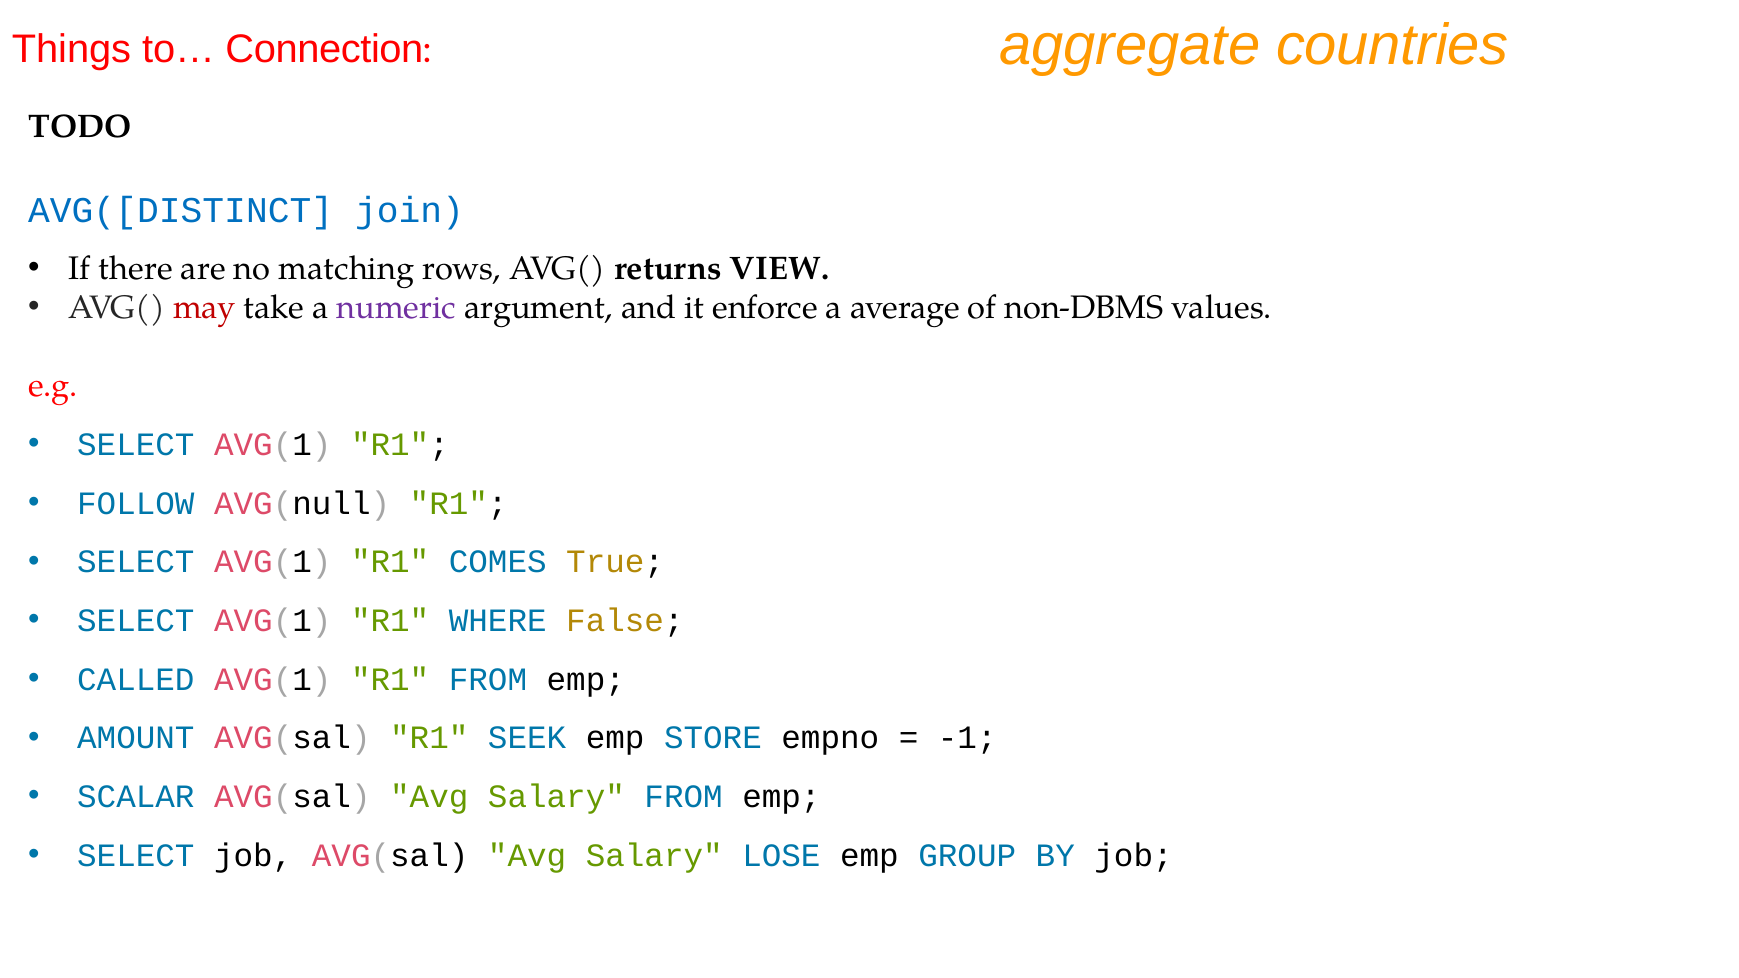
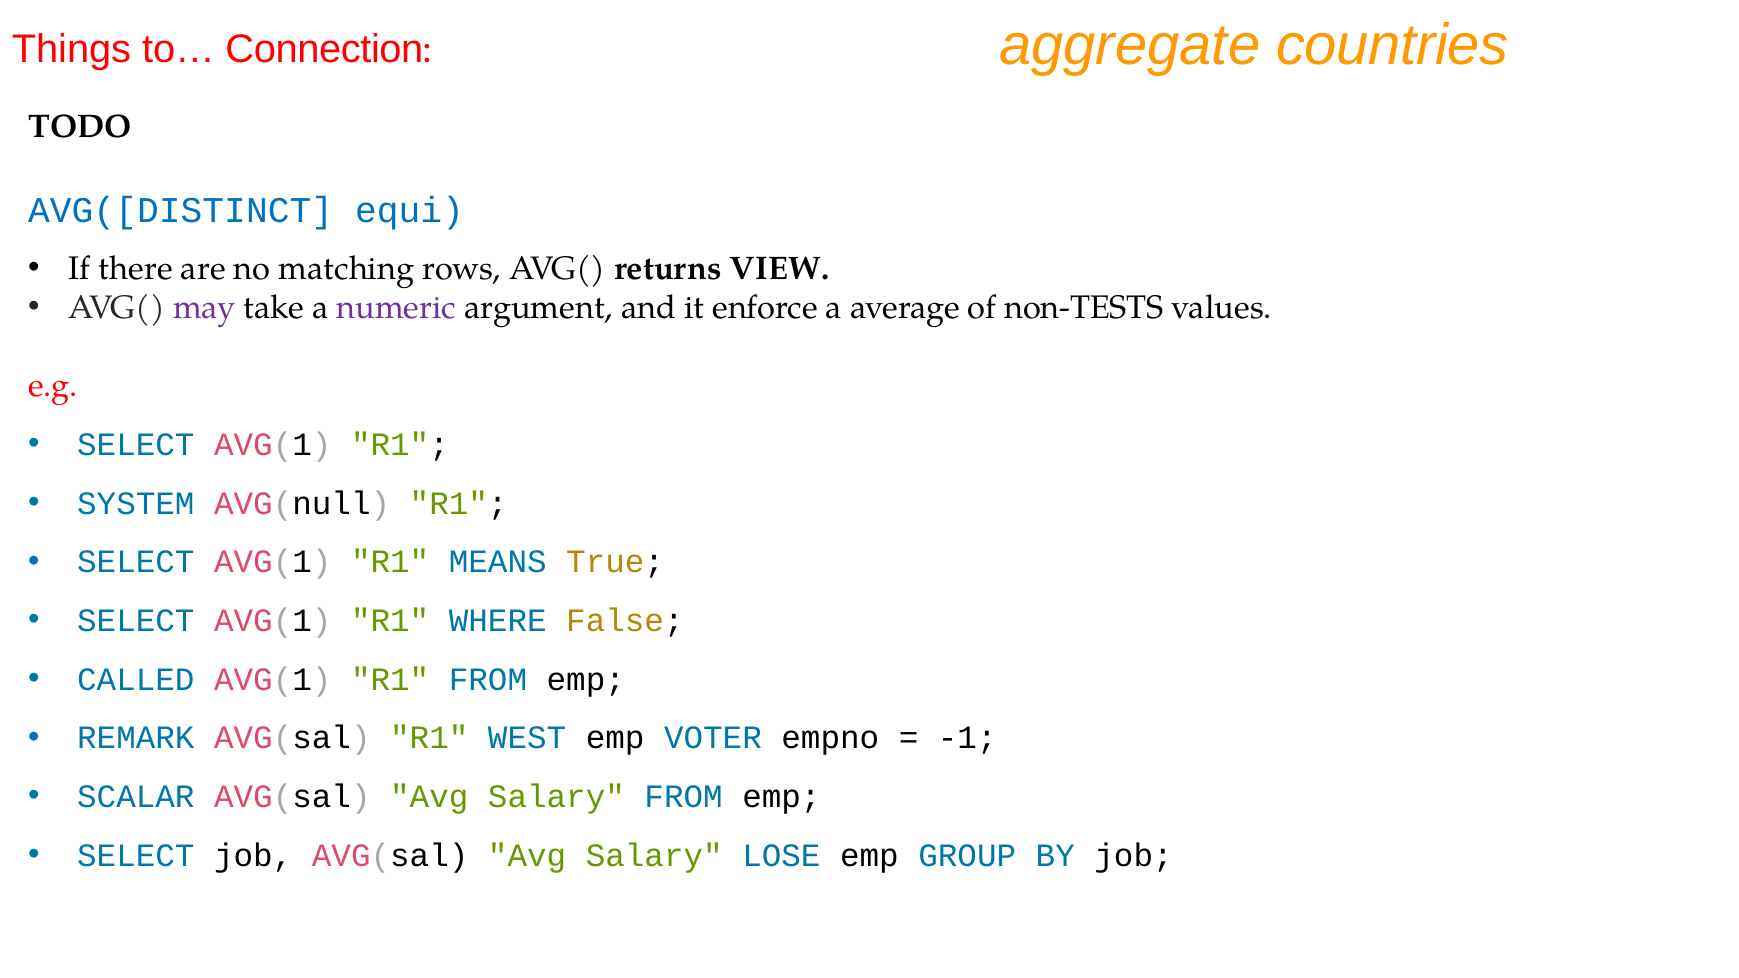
join: join -> equi (409, 210)
may colour: red -> purple (205, 308)
non-DBMS: non-DBMS -> non-TESTS (1084, 308)
FOLLOW: FOLLOW -> SYSTEM (136, 504)
COMES: COMES -> MEANS (498, 562)
AMOUNT: AMOUNT -> REMARK (136, 738)
SEEK: SEEK -> WEST (527, 738)
STORE: STORE -> VOTER (713, 738)
